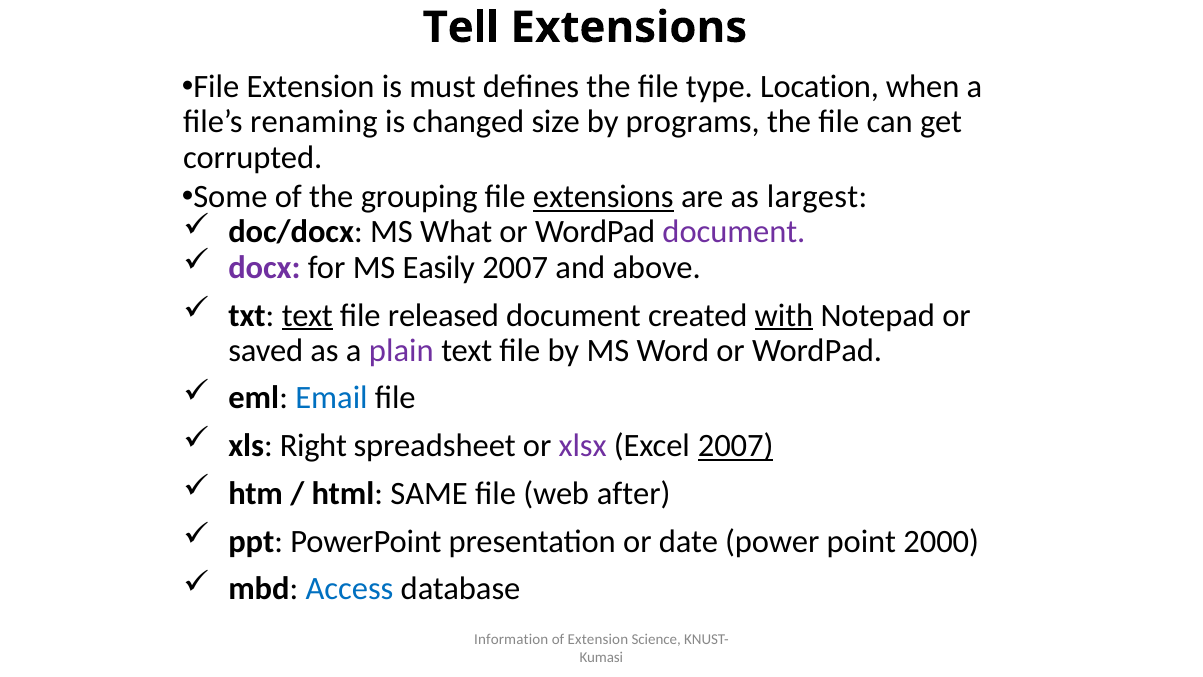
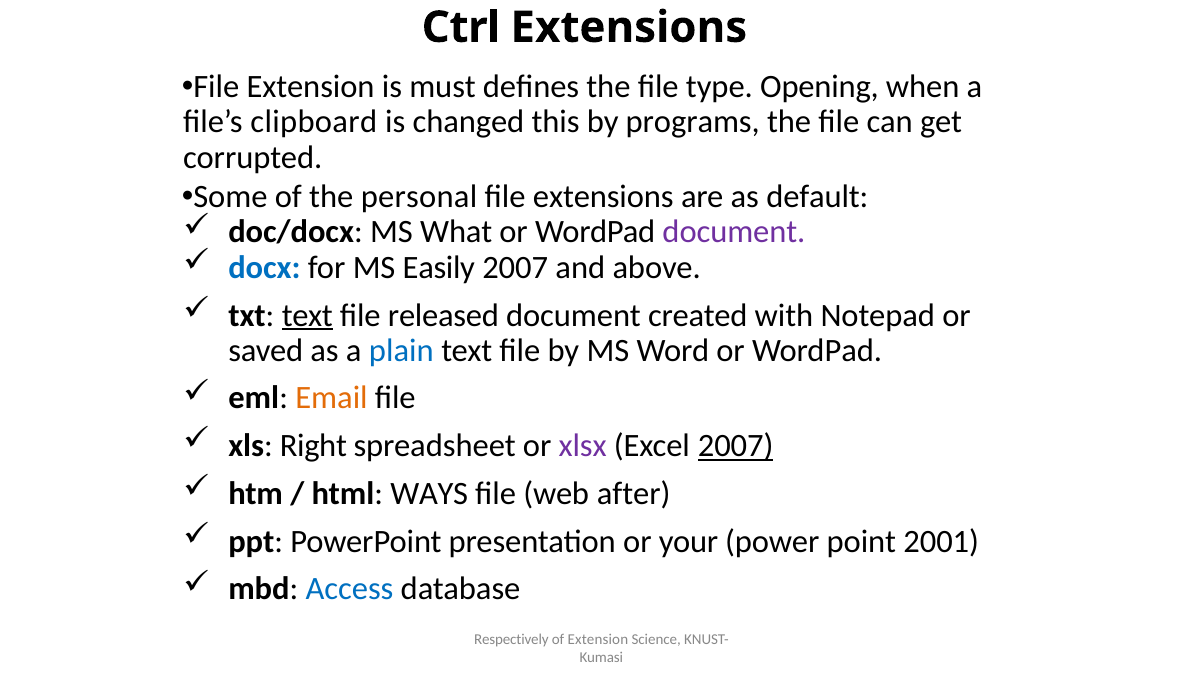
Tell: Tell -> Ctrl (461, 27)
Location: Location -> Opening (820, 87)
renaming: renaming -> clipboard (314, 122)
size: size -> this (556, 122)
grouping: grouping -> personal (419, 197)
extensions underline: present -> none (603, 197)
largest: largest -> default (817, 197)
docx colour: purple -> blue (264, 267)
with underline: present -> none (784, 315)
plain colour: purple -> blue (401, 350)
Email colour: blue -> orange (332, 398)
SAME: SAME -> WAYS (429, 493)
date: date -> your (688, 541)
2000: 2000 -> 2001 (941, 541)
Information: Information -> Respectively (511, 639)
